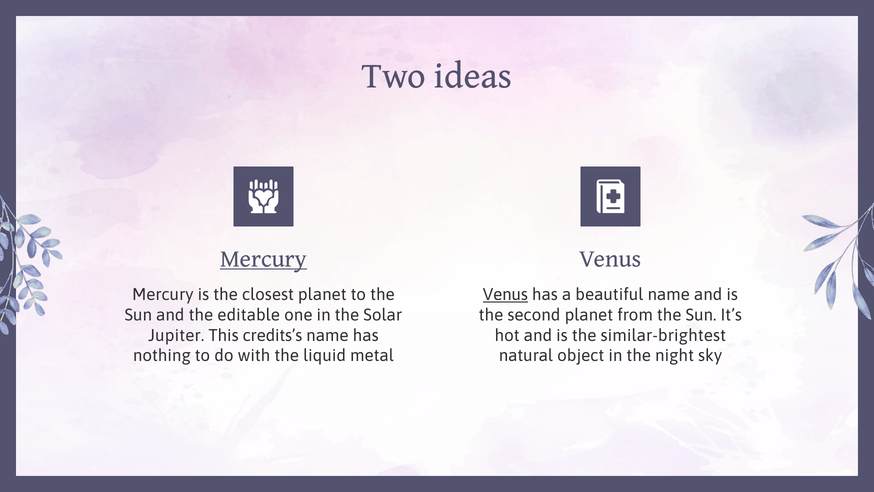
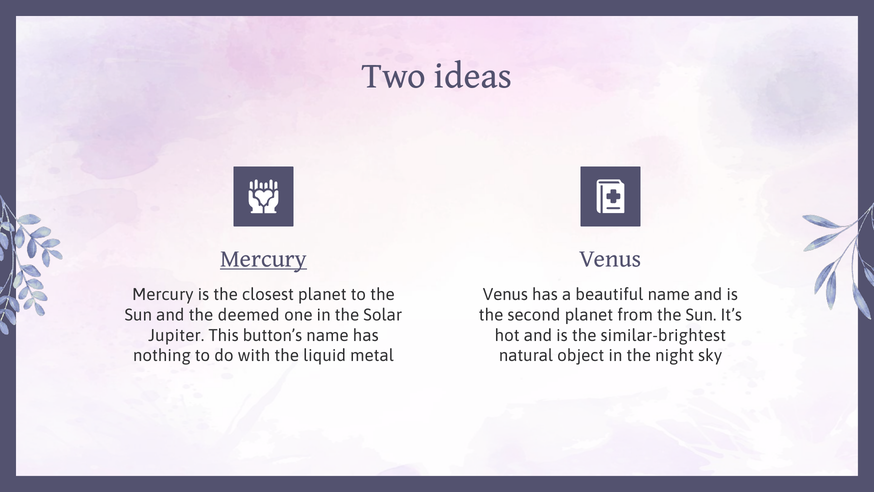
Venus underline: present -> none (505, 294)
editable: editable -> deemed (249, 315)
credits’s: credits’s -> button’s (272, 335)
